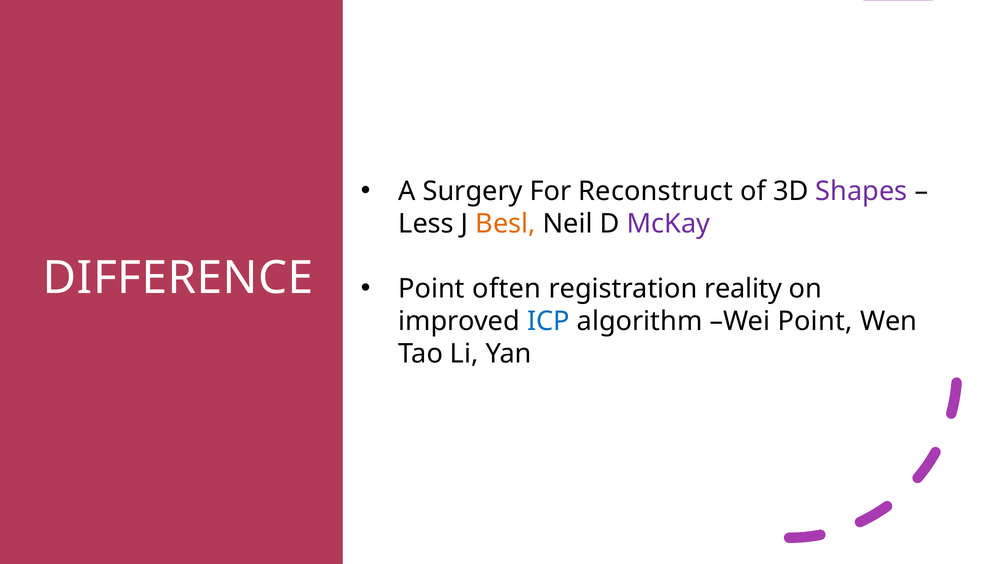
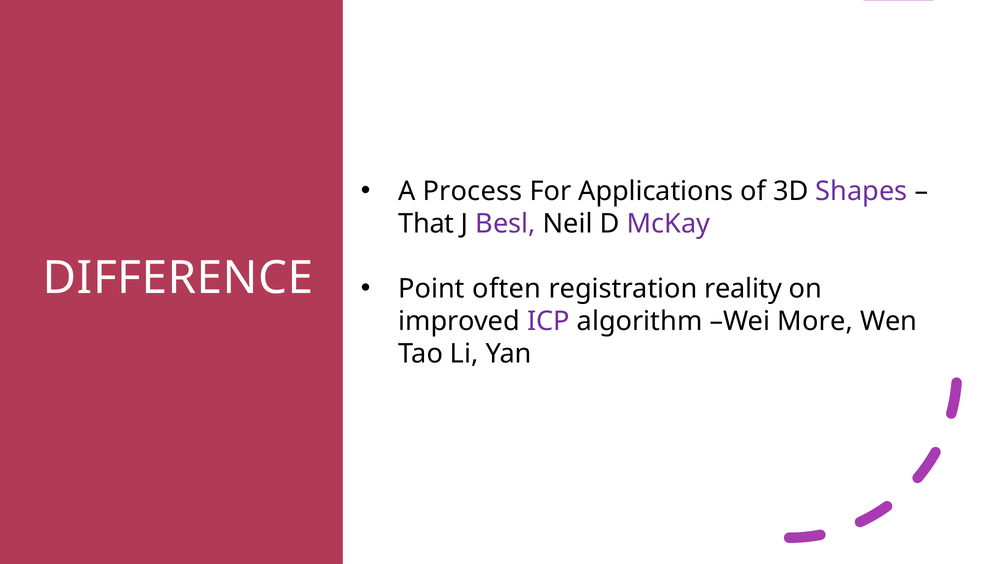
Surgery: Surgery -> Process (473, 191)
Reconstruct: Reconstruct -> Applications (656, 191)
Less: Less -> That (426, 224)
Besl colour: orange -> purple (506, 224)
ICP colour: blue -> purple (548, 321)
Wei Point: Point -> More (815, 321)
